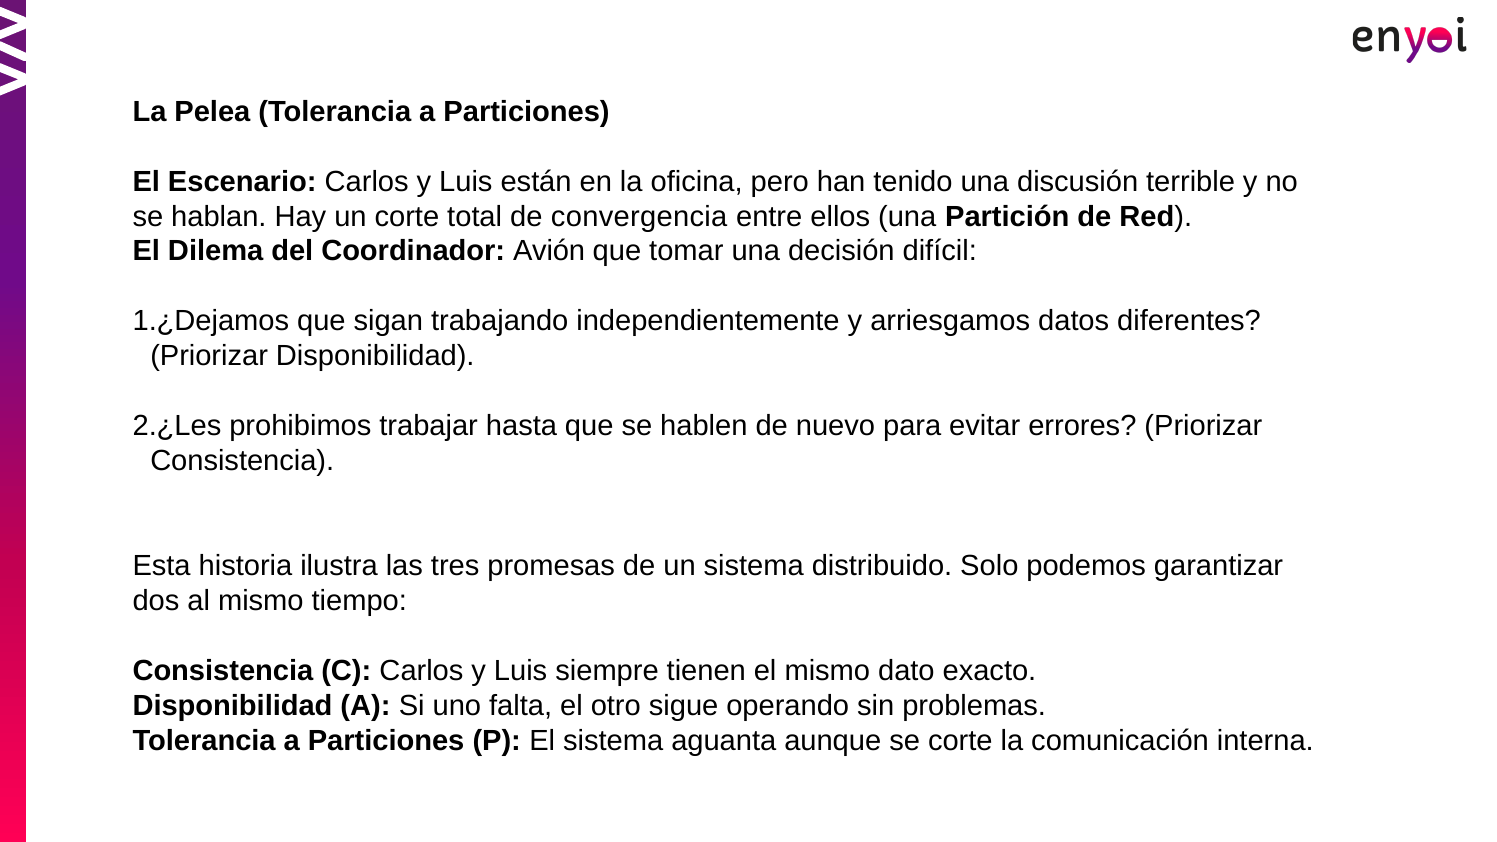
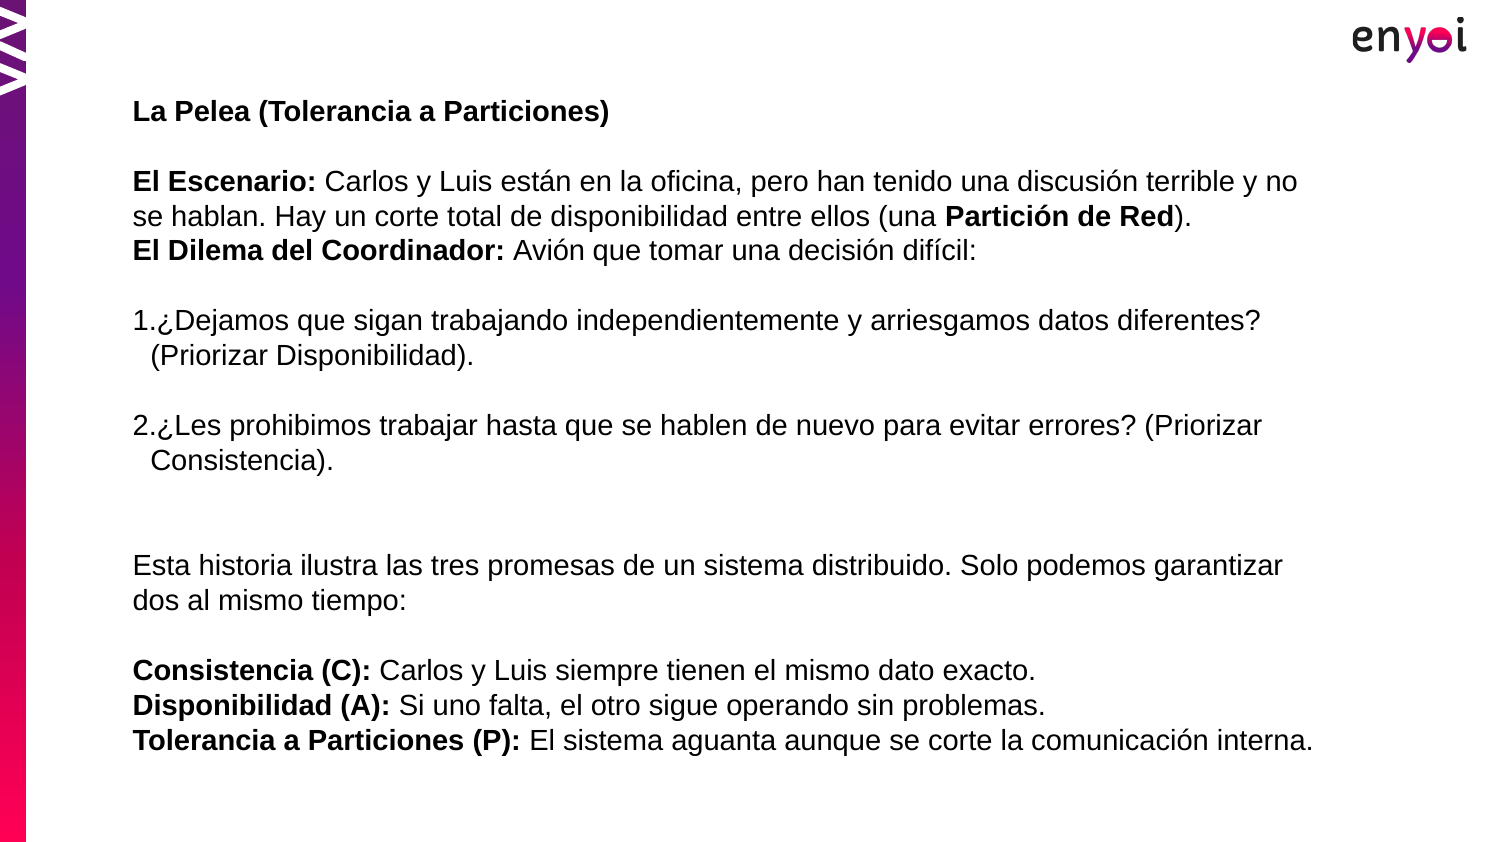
de convergencia: convergencia -> disponibilidad (639, 216)
